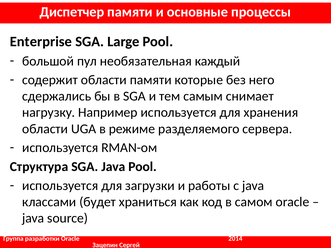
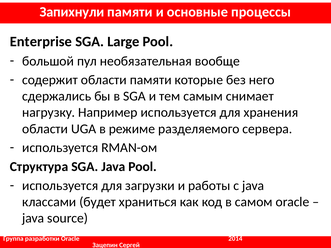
Диспетчер: Диспетчер -> Запихнули (72, 12)
каждый: каждый -> вообще (217, 61)
